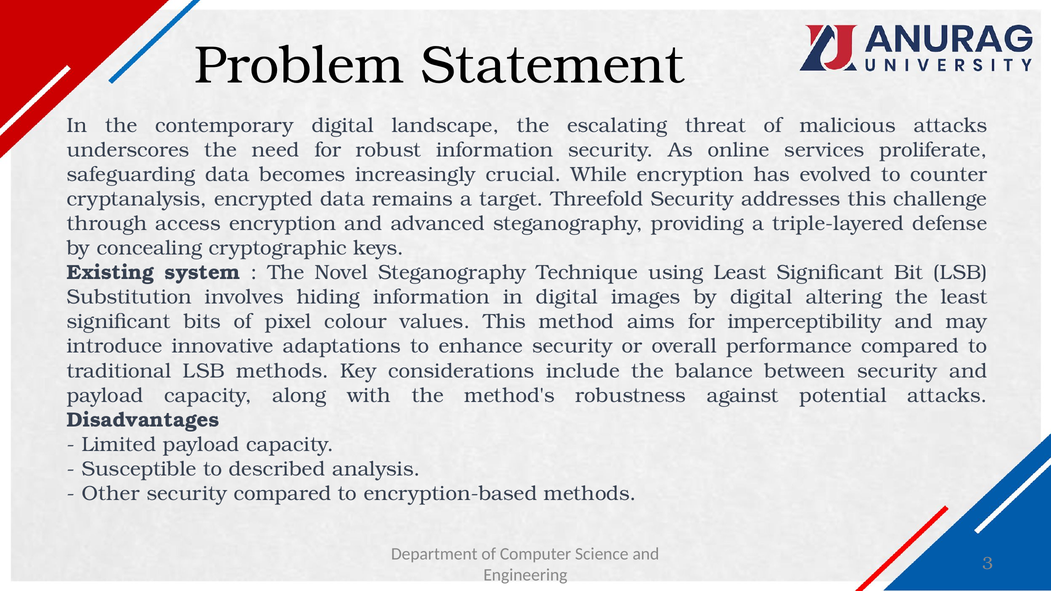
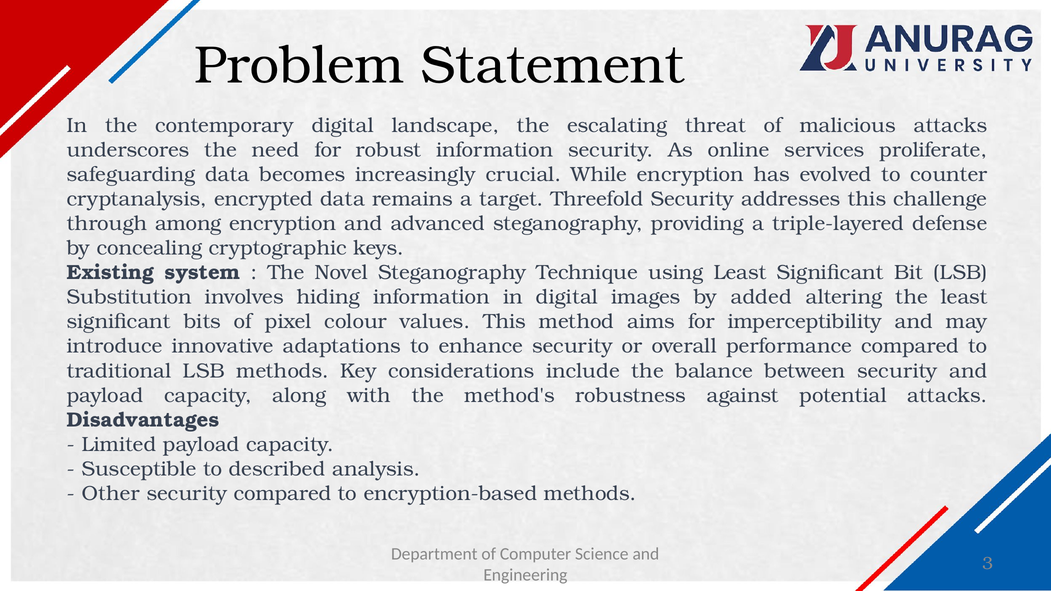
access: access -> among (188, 224)
by digital: digital -> added (761, 297)
